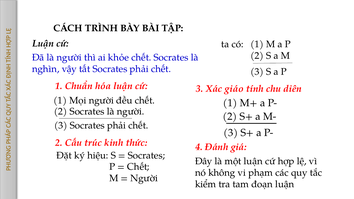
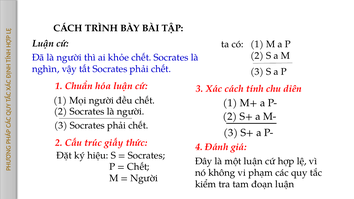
Xác giáo: giáo -> cách (234, 89)
kinh: kinh -> giấy (114, 143)
